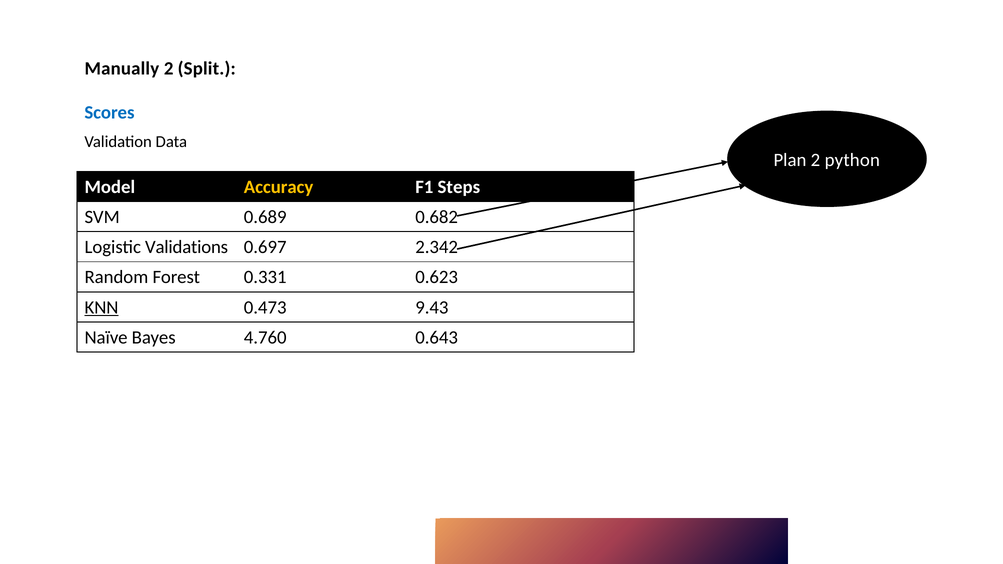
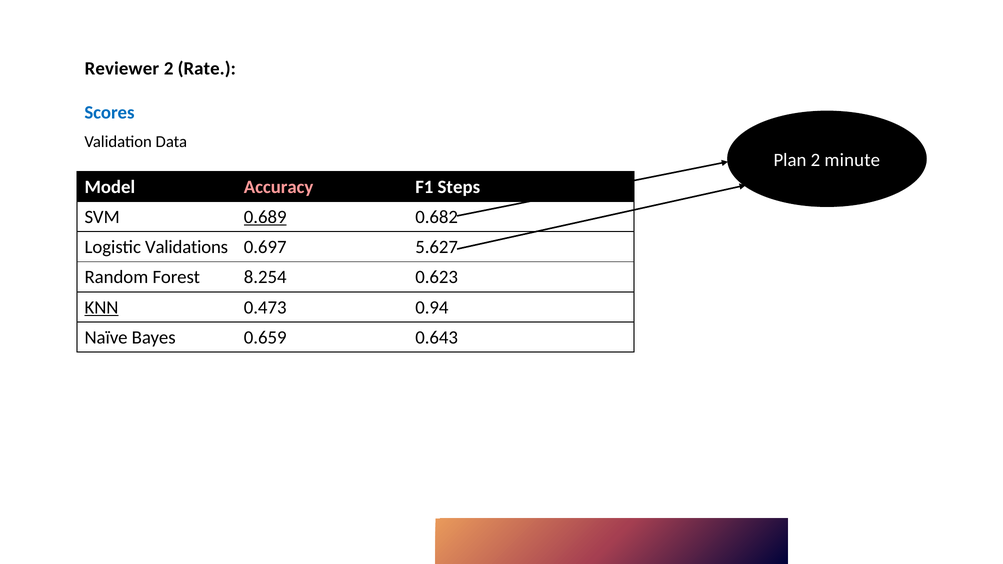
Manually: Manually -> Reviewer (122, 68)
Split: Split -> Rate (207, 68)
python: python -> minute (852, 160)
Accuracy colour: yellow -> pink (279, 187)
0.689 underline: none -> present (265, 217)
2.342: 2.342 -> 5.627 (437, 247)
0.331: 0.331 -> 8.254 (265, 277)
9.43: 9.43 -> 0.94 (432, 307)
4.760: 4.760 -> 0.659 (265, 338)
